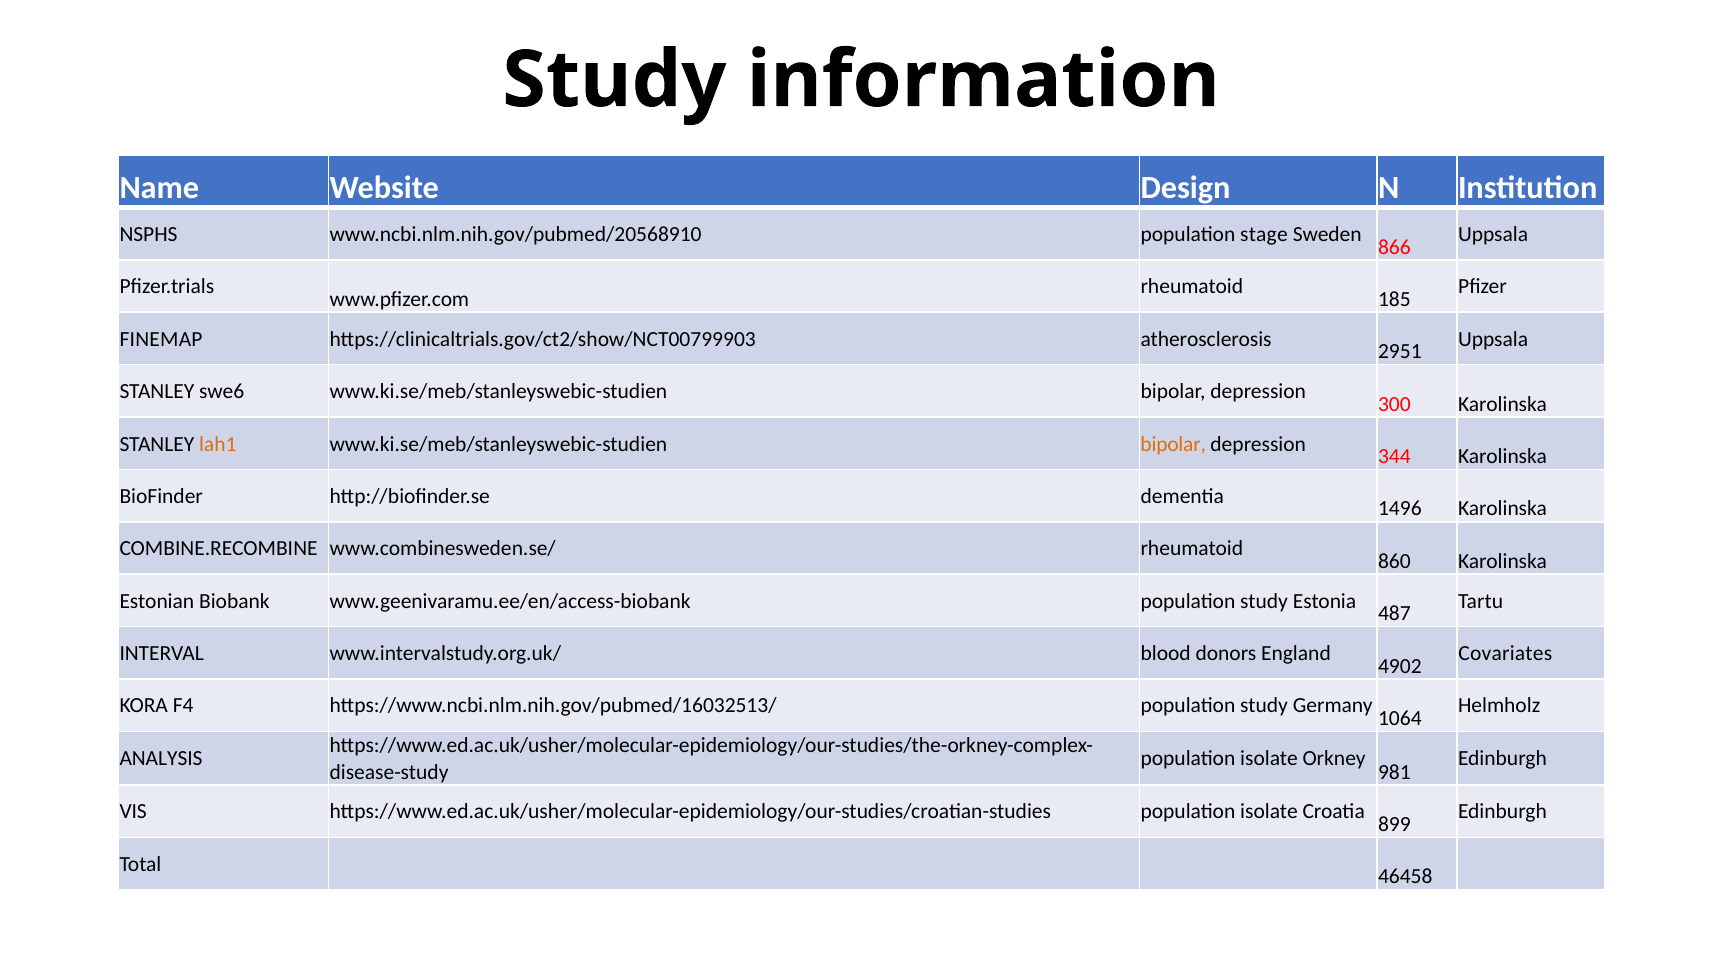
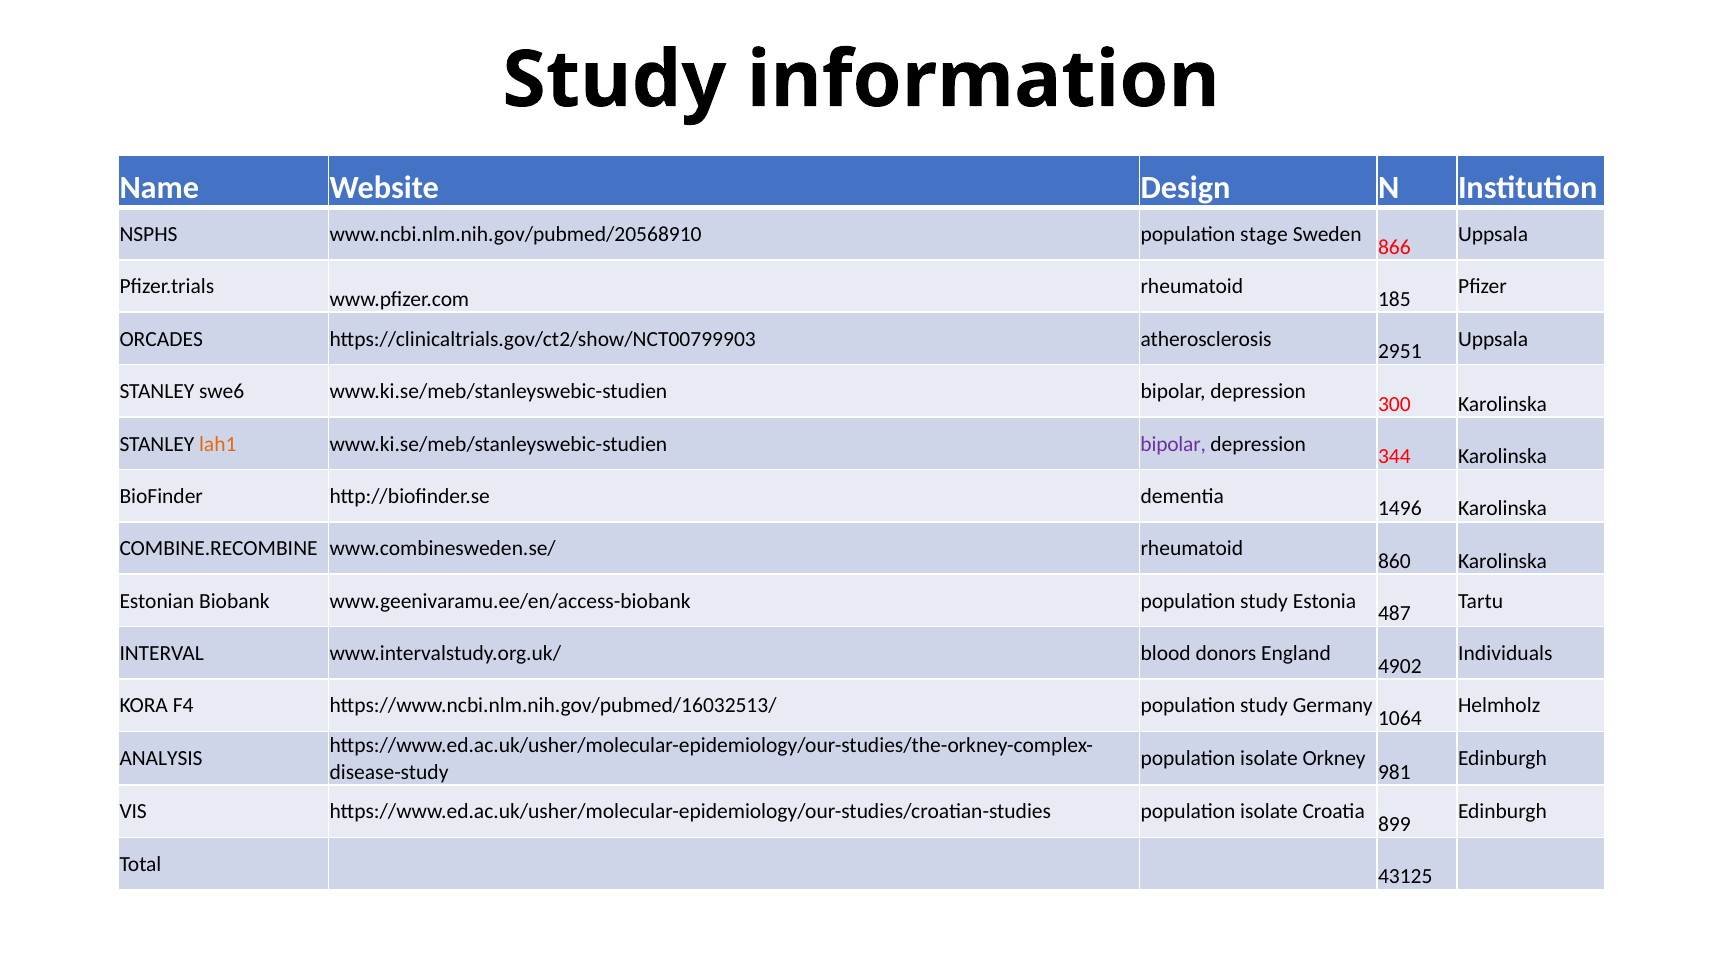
FINEMAP: FINEMAP -> ORCADES (161, 339)
bipolar colour: orange -> purple (1173, 444)
Covariates: Covariates -> Individuals (1505, 654)
46458: 46458 -> 43125 (1405, 877)
